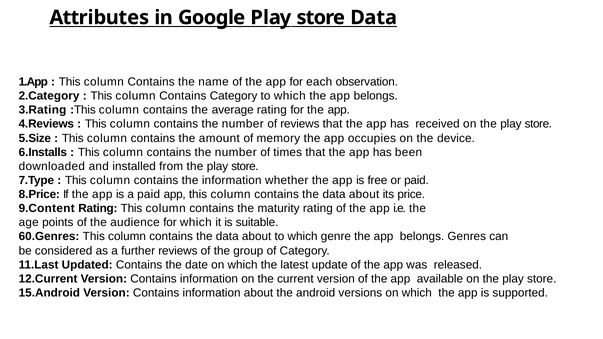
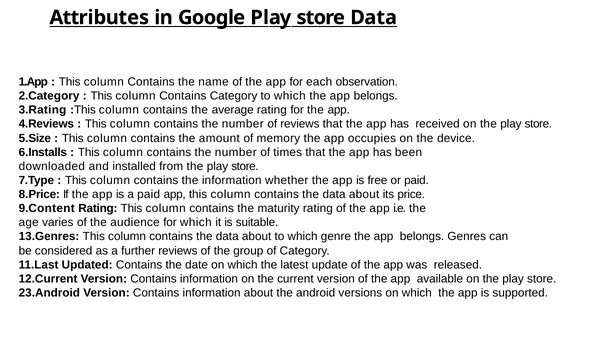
points: points -> varies (58, 223)
60.Genres: 60.Genres -> 13.Genres (49, 237)
15.Android: 15.Android -> 23.Android (49, 293)
